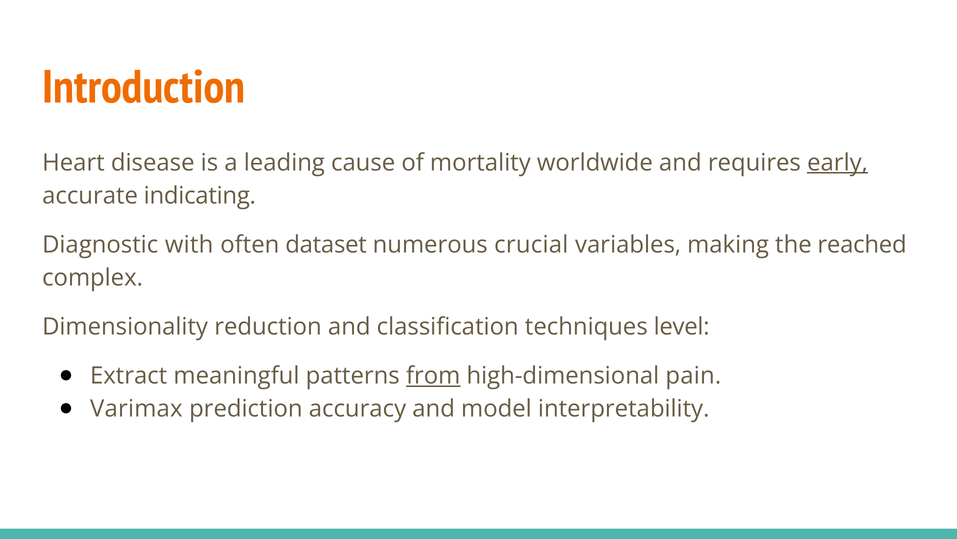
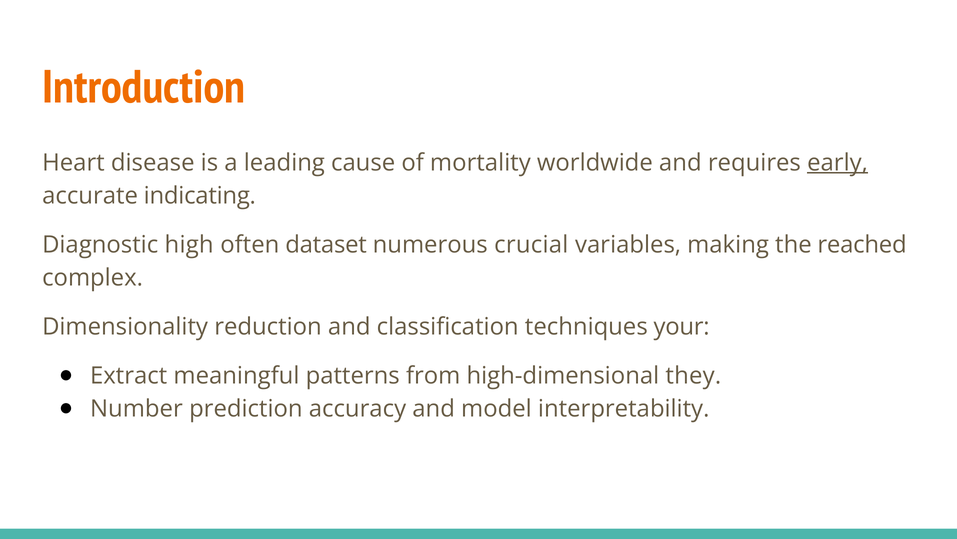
with: with -> high (189, 244)
level: level -> your (682, 326)
from underline: present -> none (433, 375)
pain: pain -> they (693, 375)
Varimax: Varimax -> Number (136, 408)
